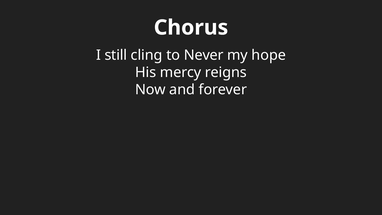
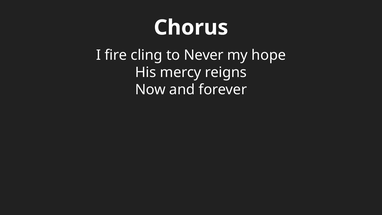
still: still -> fire (116, 55)
